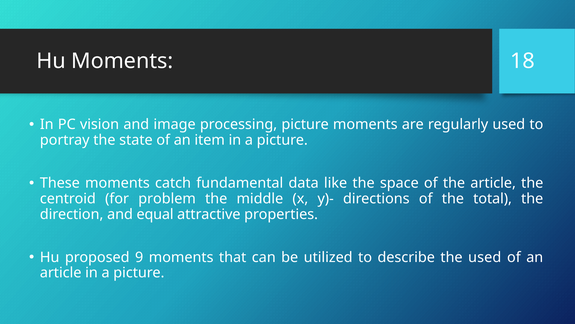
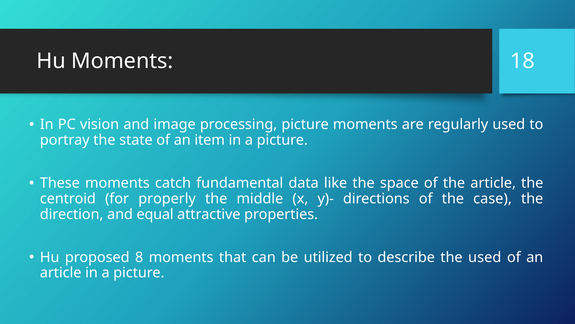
problem: problem -> properly (167, 198)
total: total -> case (493, 198)
9: 9 -> 8 (139, 257)
